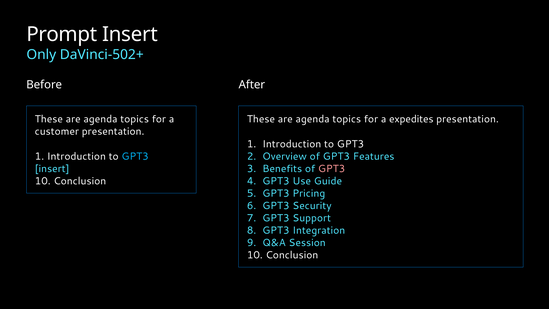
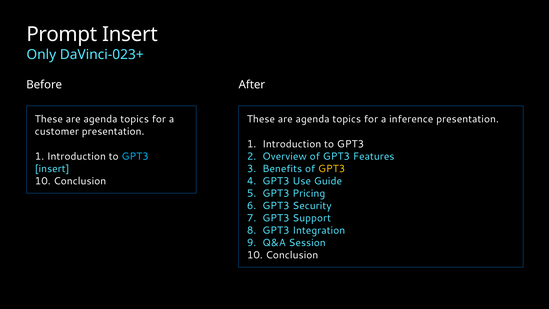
DaVinci-502+: DaVinci-502+ -> DaVinci-023+ (102, 54)
expedites: expedites -> inference (411, 119)
GPT3 colour: pink -> yellow (332, 169)
